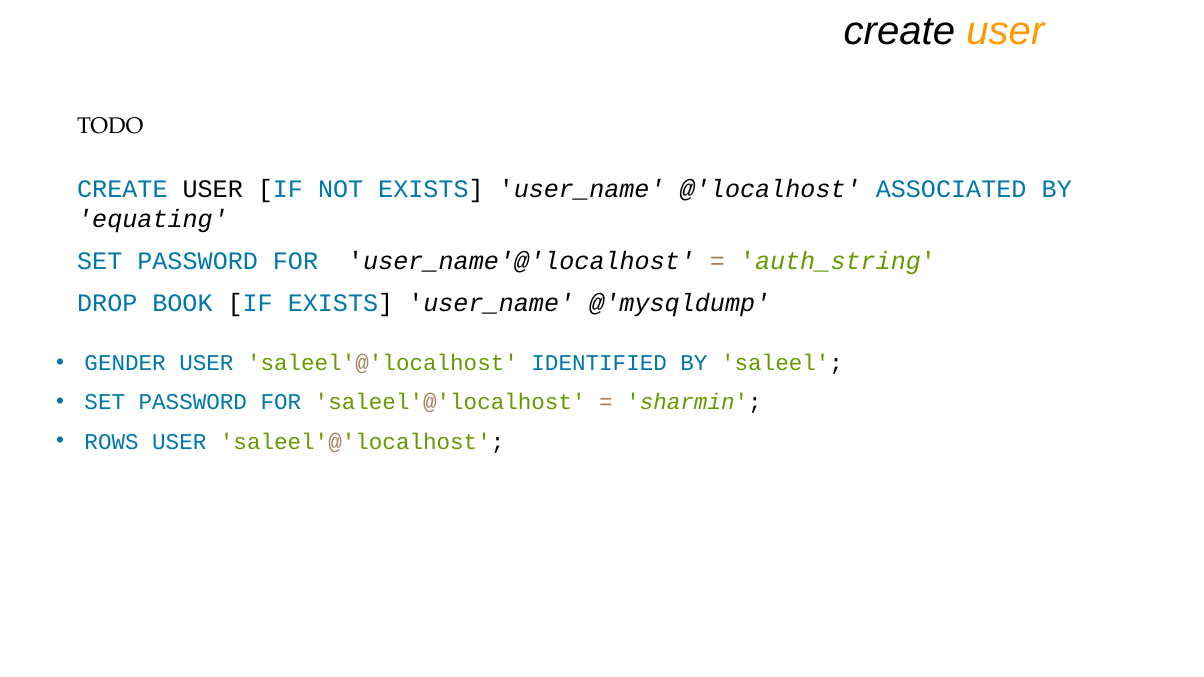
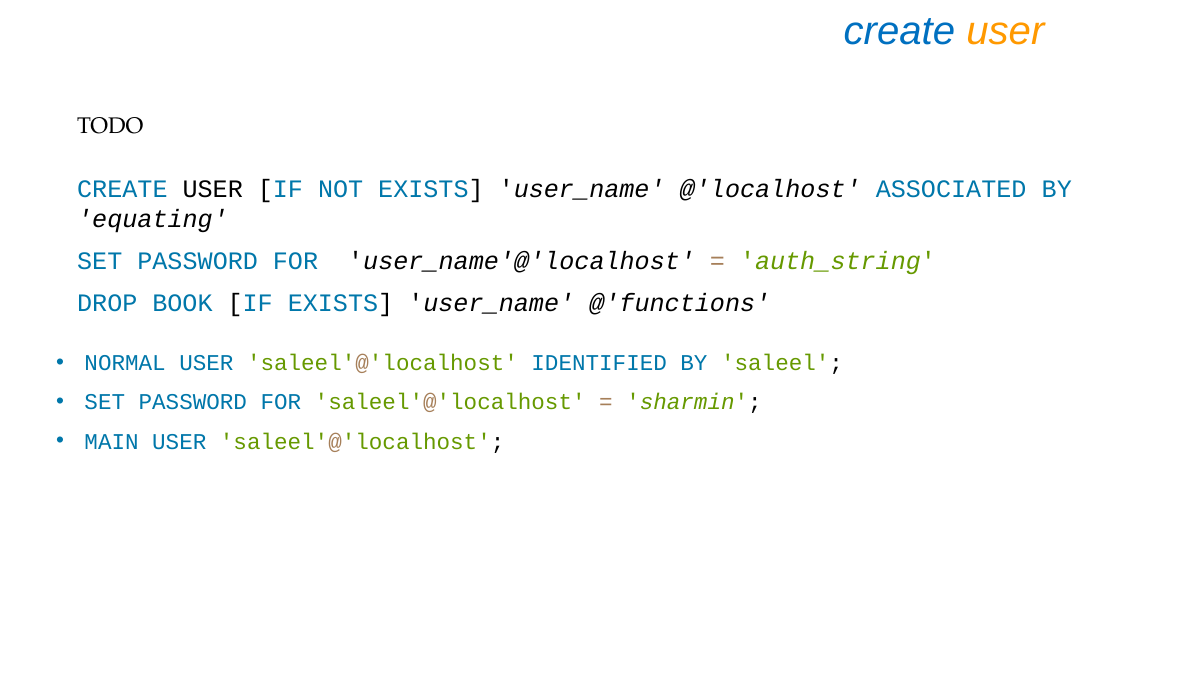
create colour: black -> blue (899, 31)
@'mysqldump: @'mysqldump -> @'functions (680, 304)
GENDER: GENDER -> NORMAL (125, 364)
ROWS: ROWS -> MAIN (112, 442)
